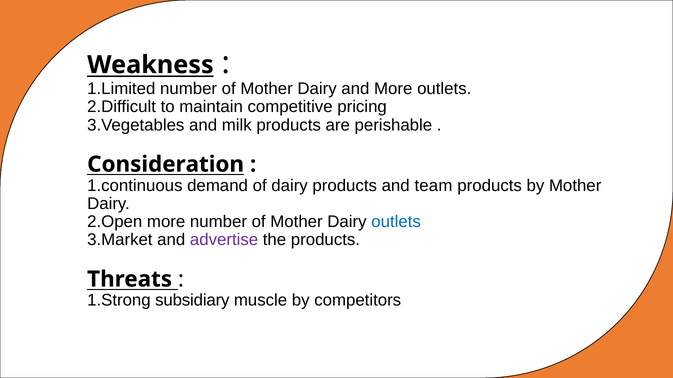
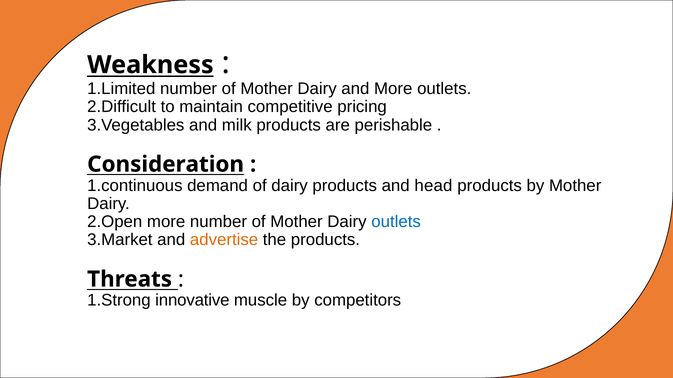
team: team -> head (433, 186)
advertise colour: purple -> orange (224, 240)
subsidiary: subsidiary -> innovative (192, 301)
